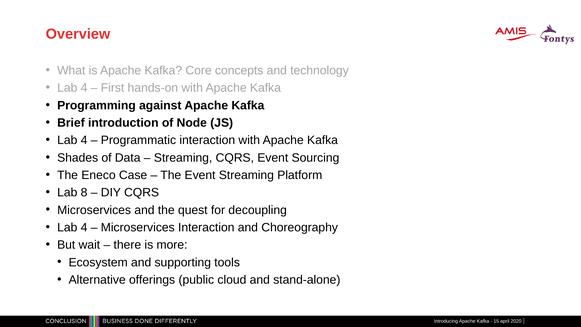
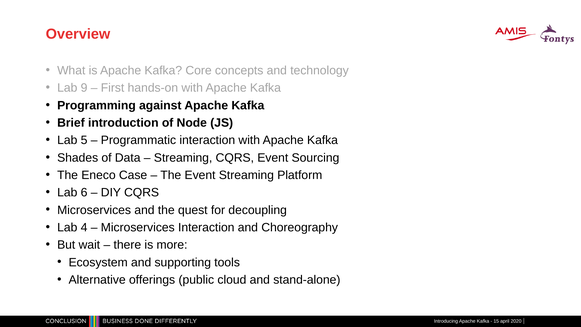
4: 4 -> 9 (84, 88)
4: 4 -> 5 (84, 140)
8: 8 -> 6 (84, 192)
